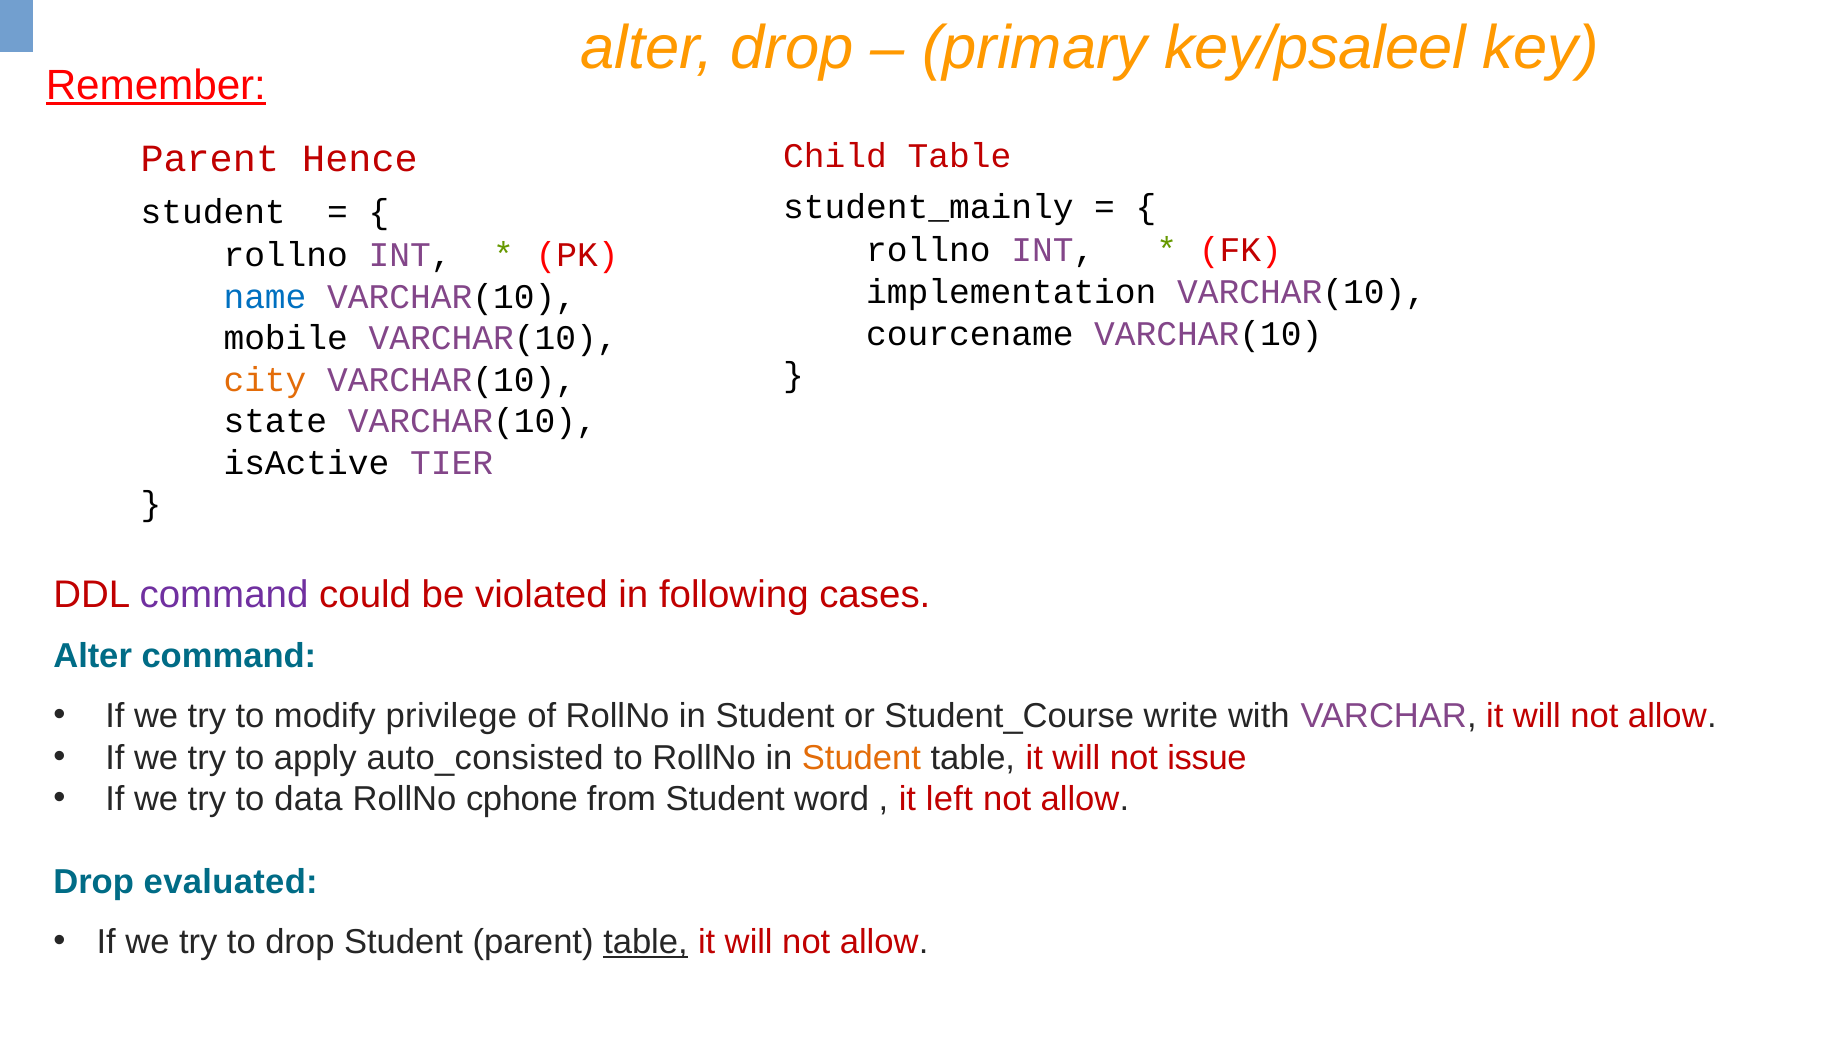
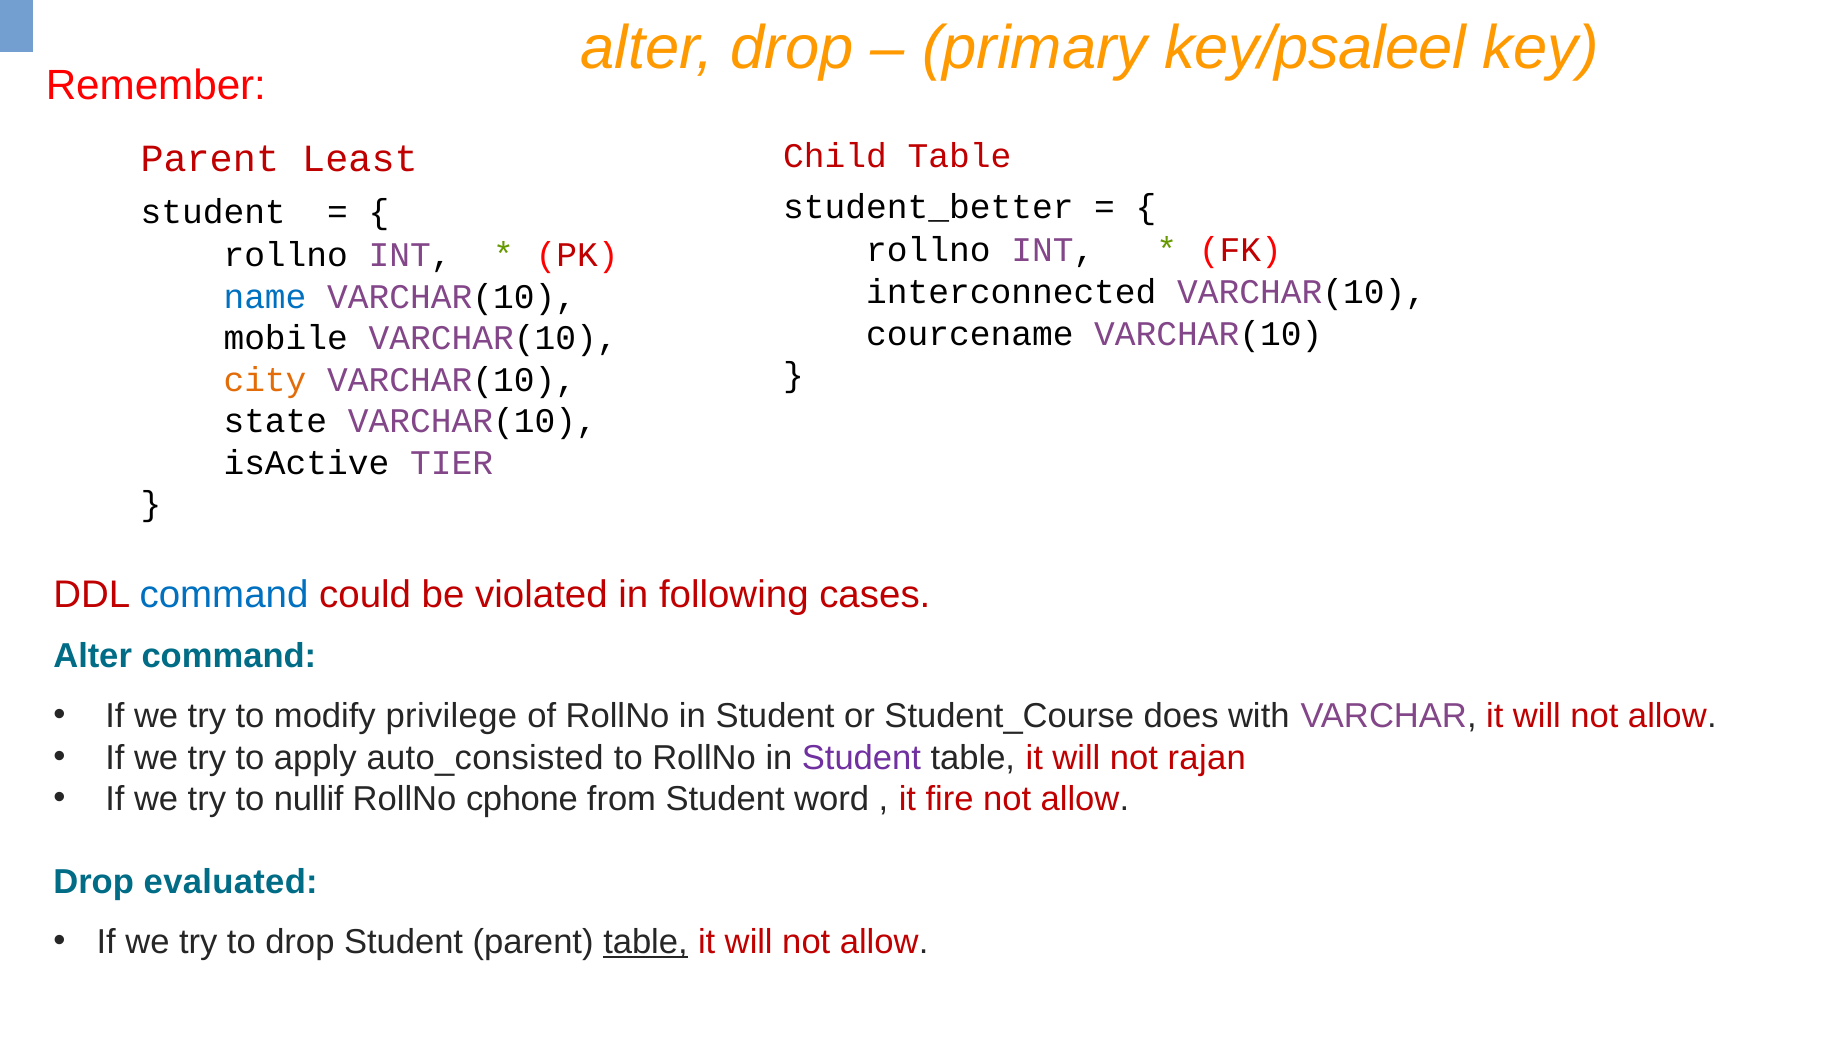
Remember underline: present -> none (156, 85)
Hence: Hence -> Least (360, 159)
student_mainly: student_mainly -> student_better (928, 207)
implementation: implementation -> interconnected (1011, 292)
command colour: purple -> blue (224, 595)
write: write -> does (1181, 717)
Student colour: orange -> purple (861, 758)
issue: issue -> rajan (1207, 758)
data: data -> nullif (309, 800)
left: left -> fire (950, 800)
